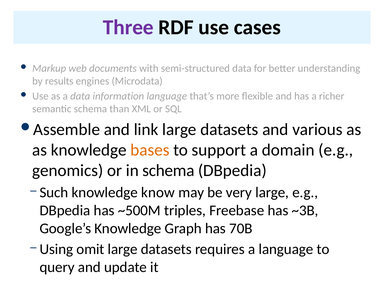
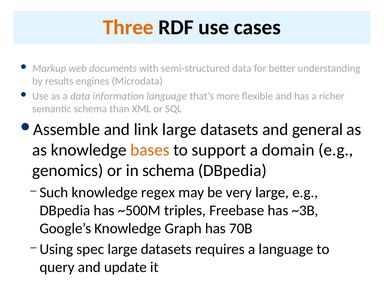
Three colour: purple -> orange (128, 27)
various: various -> general (318, 129)
know: know -> regex (158, 192)
omit: omit -> spec (90, 249)
